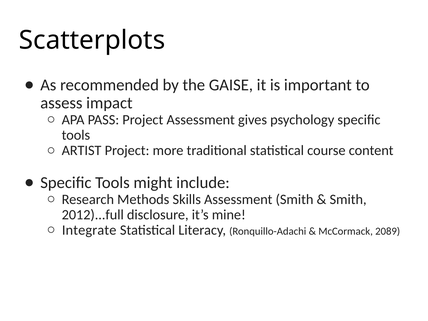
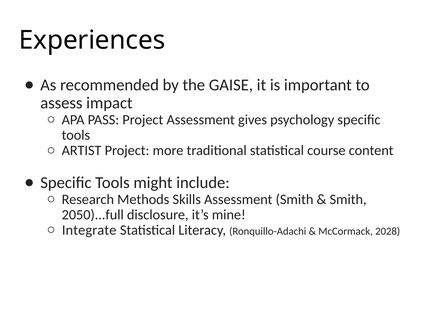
Scatterplots: Scatterplots -> Experiences (92, 40)
2012)...full: 2012)...full -> 2050)...full (93, 215)
2089: 2089 -> 2028 (388, 231)
